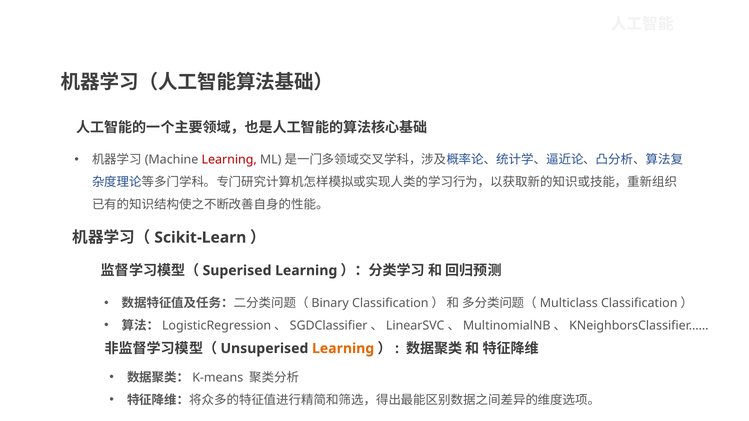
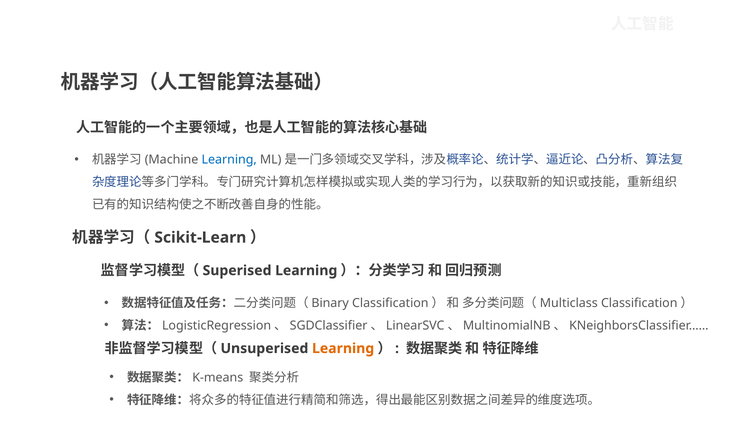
Learning colour: red -> blue (229, 160)
